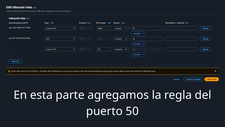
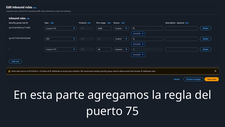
50: 50 -> 75 (132, 111)
